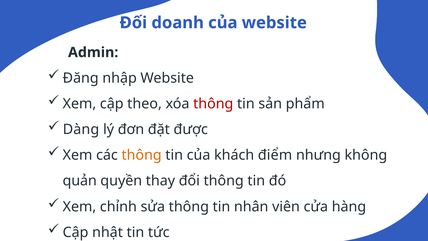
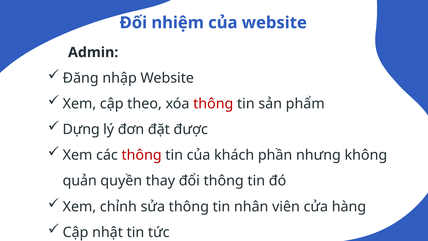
doanh: doanh -> nhiệm (178, 23)
Dàng: Dàng -> Dựng (81, 129)
thông colour: orange -> red (142, 155)
điểm: điểm -> phần (275, 155)
